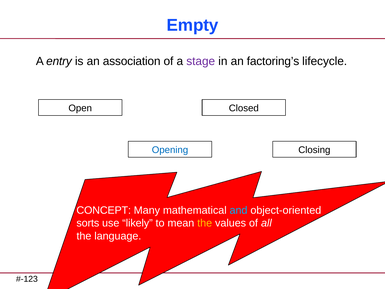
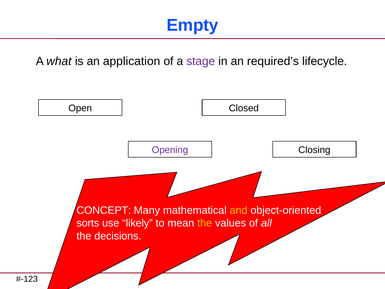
entry: entry -> what (59, 61)
association: association -> application (132, 61)
factoring’s: factoring’s -> required’s (273, 61)
Opening colour: blue -> purple (170, 150)
and colour: light blue -> yellow (239, 210)
language: language -> decisions (118, 236)
